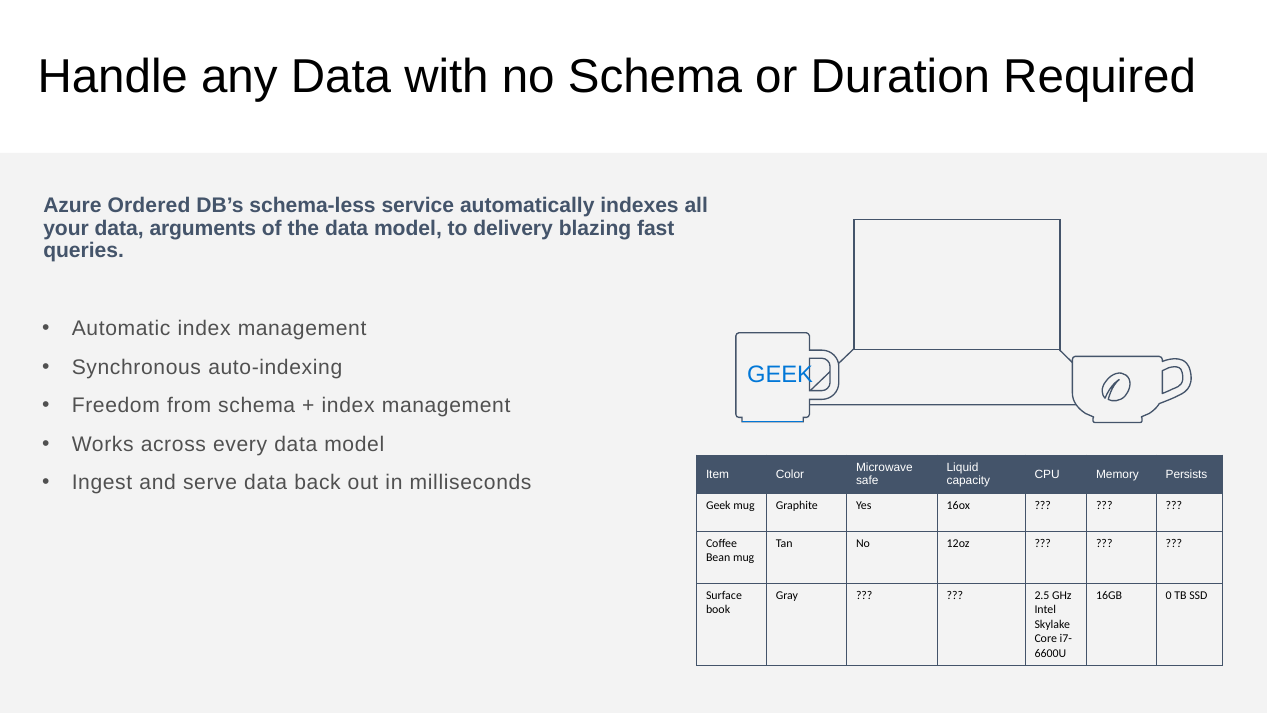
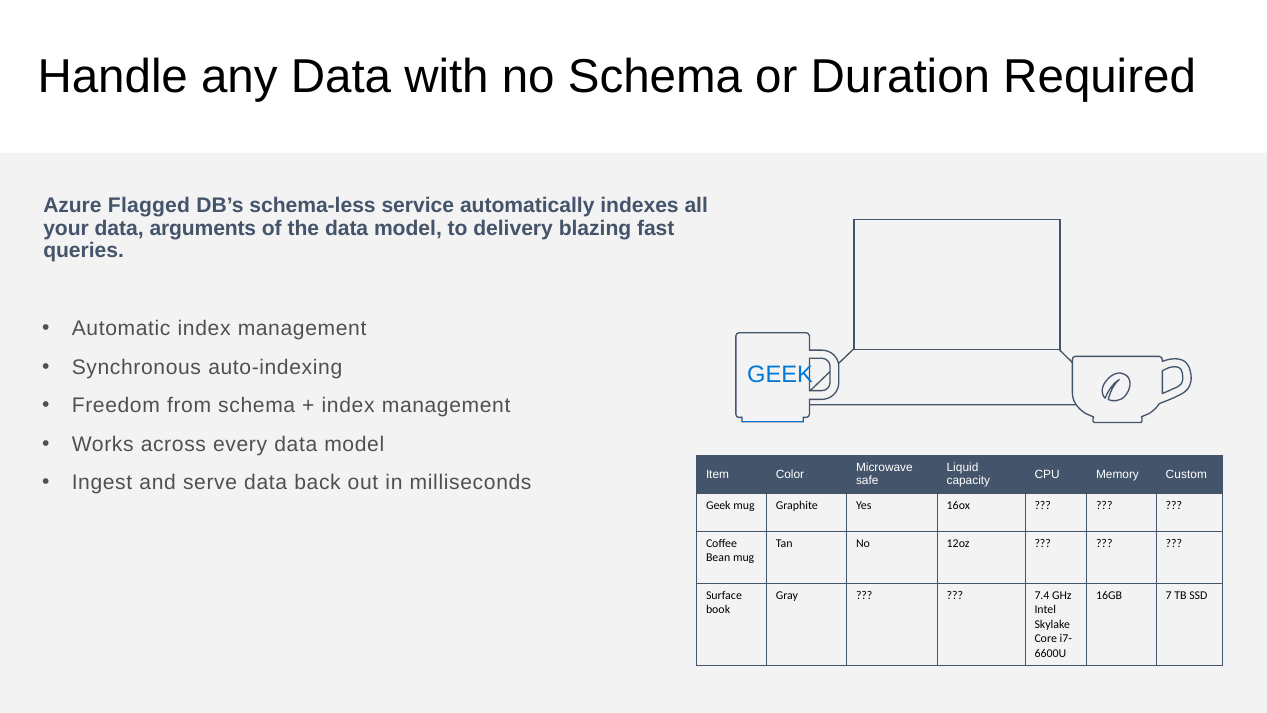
Ordered: Ordered -> Flagged (149, 205)
Persists: Persists -> Custom (1186, 474)
2.5: 2.5 -> 7.4 (1042, 595)
0: 0 -> 7 (1169, 595)
